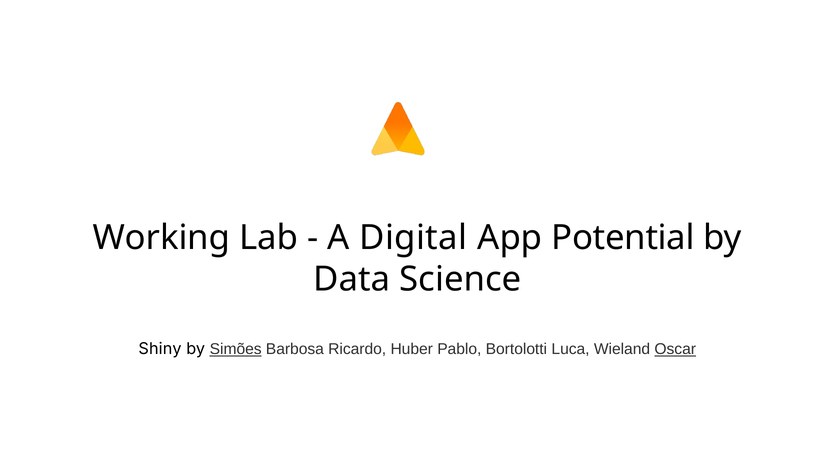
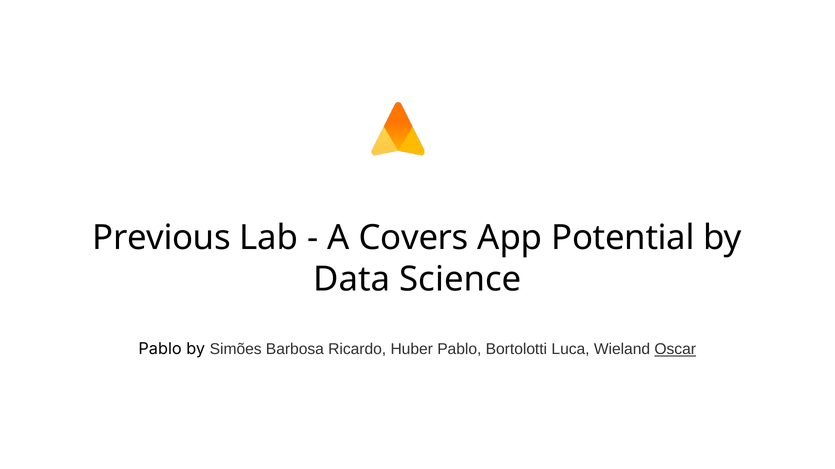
Working: Working -> Previous (162, 238)
Digital: Digital -> Covers (414, 238)
Shiny: Shiny -> Pablo (160, 349)
Simões underline: present -> none (236, 350)
